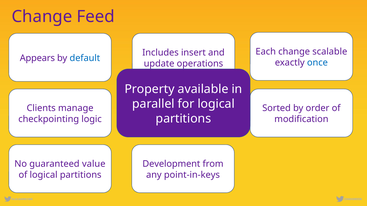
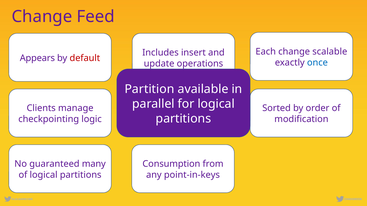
default colour: blue -> red (85, 58)
Property: Property -> Partition (149, 89)
value: value -> many (94, 164)
Development: Development -> Consumption (171, 164)
